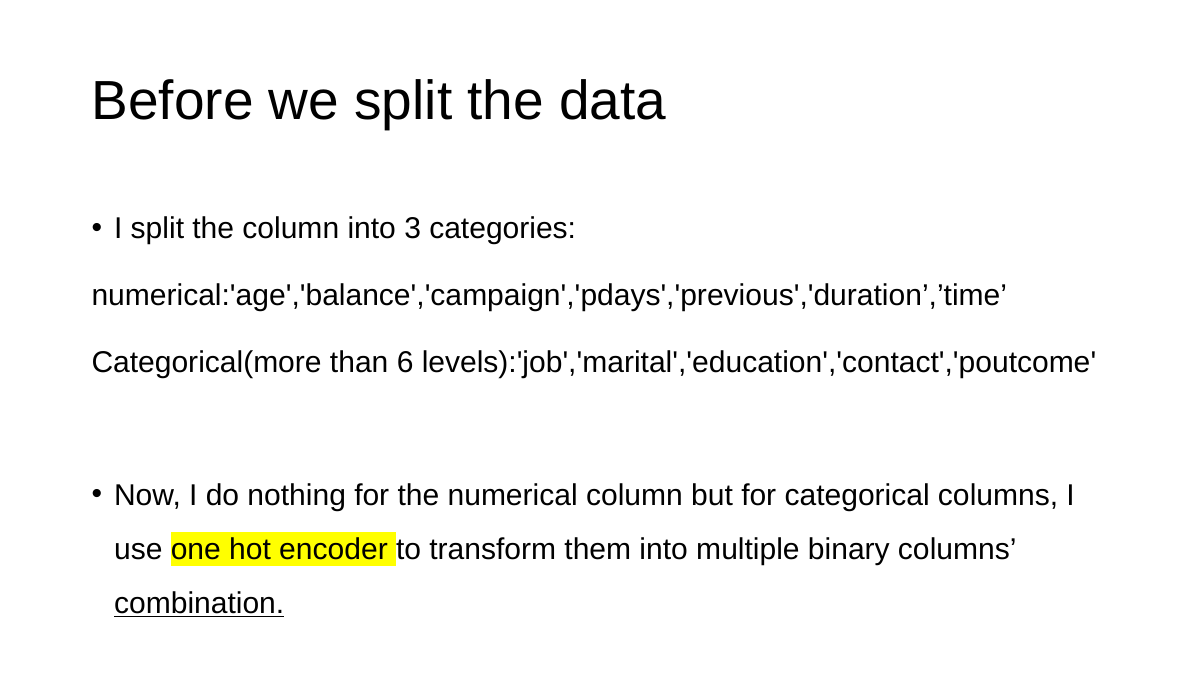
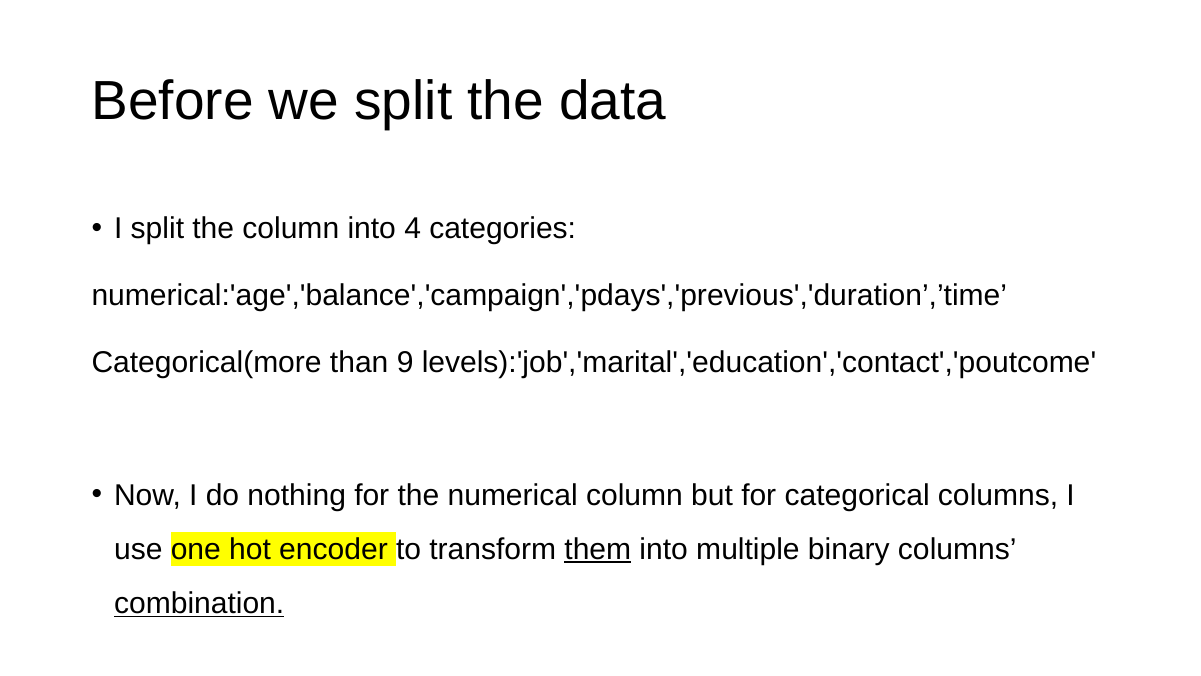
3: 3 -> 4 (413, 229)
6: 6 -> 9 (405, 362)
them underline: none -> present (598, 549)
